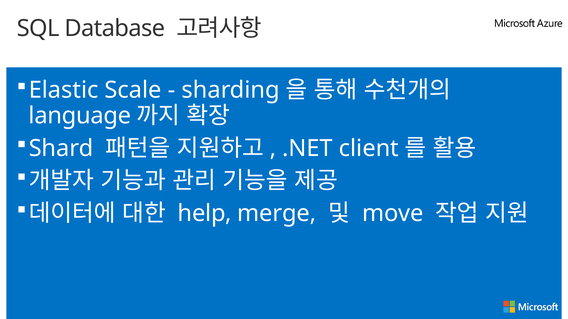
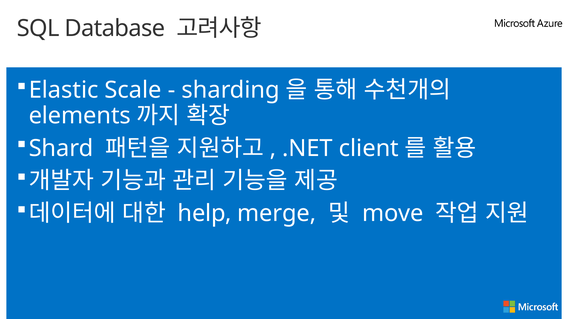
language: language -> elements (80, 116)
